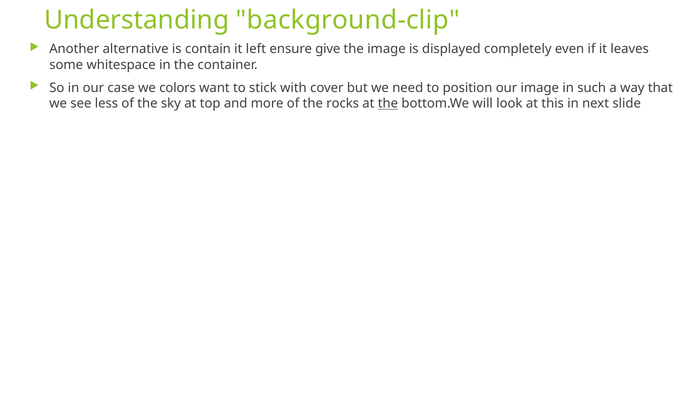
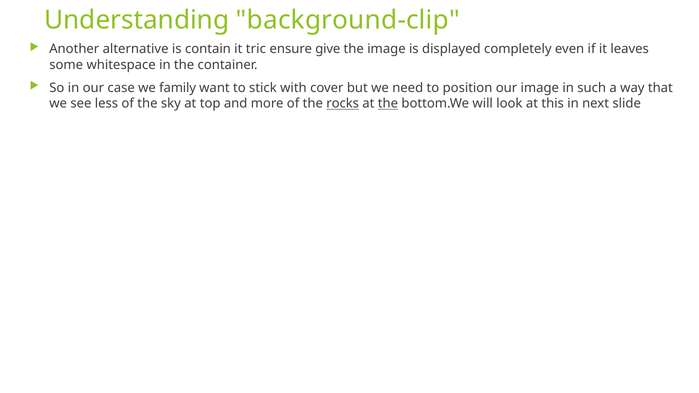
left: left -> tric (256, 49)
colors: colors -> family (178, 88)
rocks underline: none -> present (343, 104)
